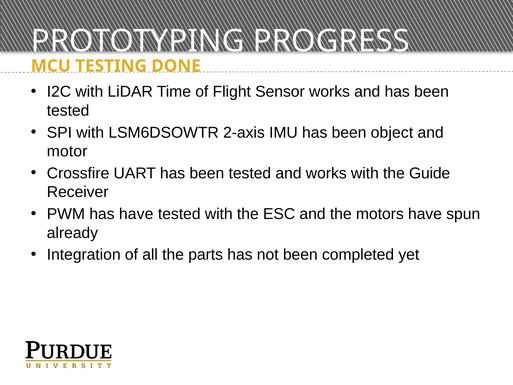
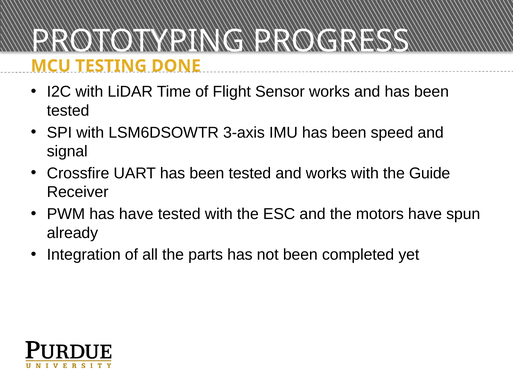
2-axis: 2-axis -> 3-axis (244, 132)
object: object -> speed (392, 132)
motor: motor -> signal (67, 151)
